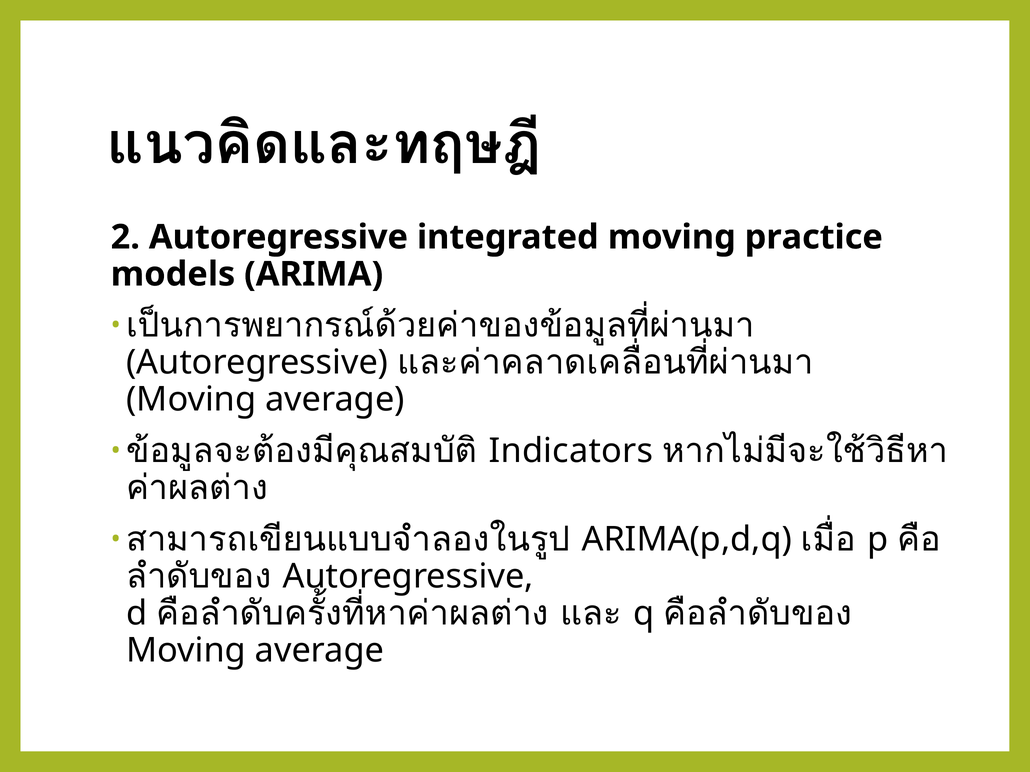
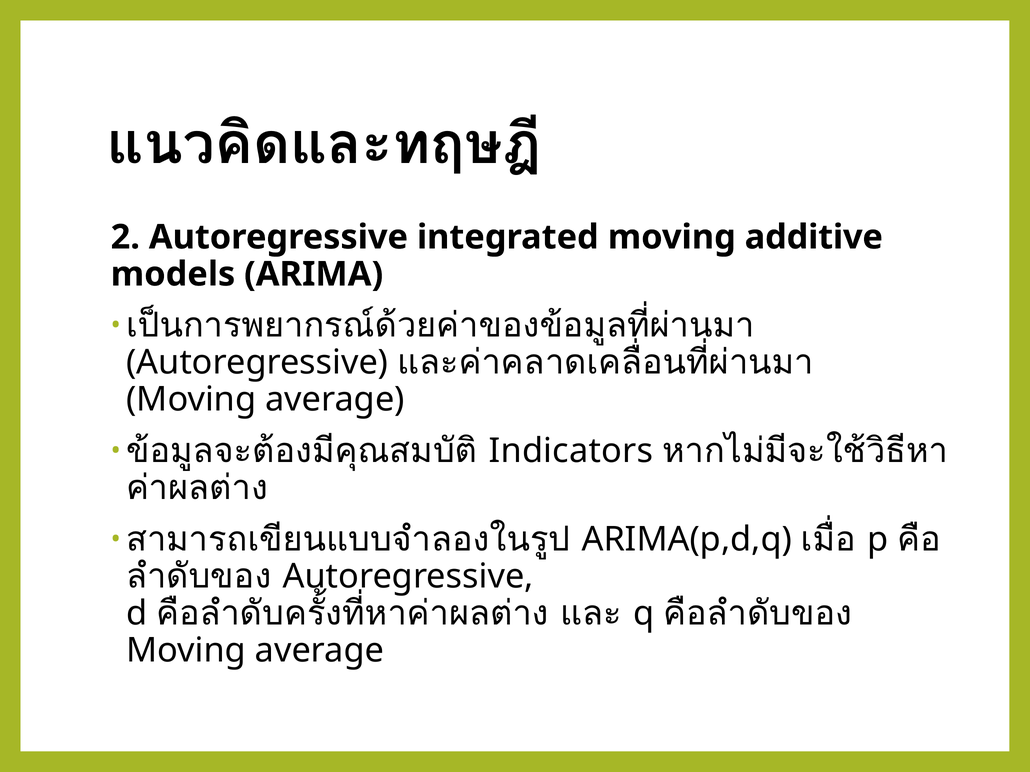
practice: practice -> additive (814, 237)
